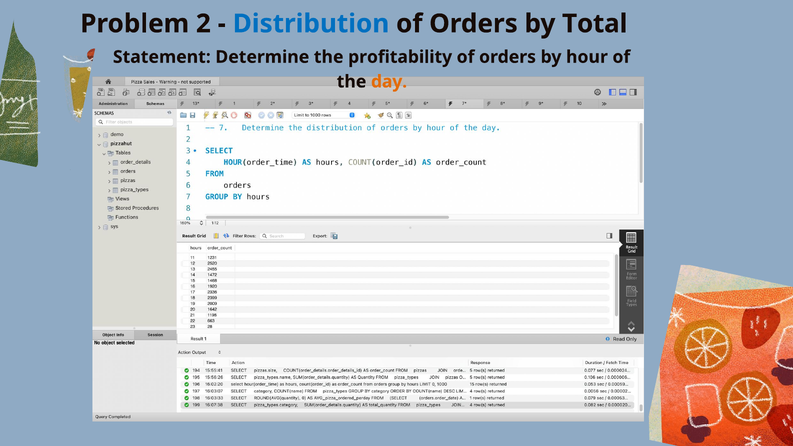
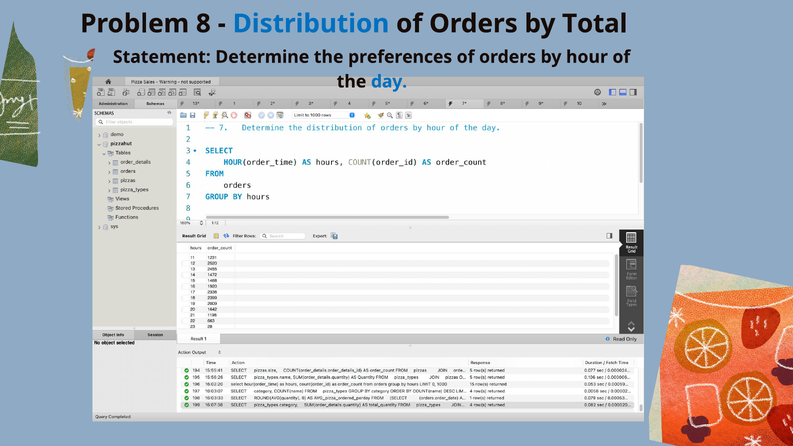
2: 2 -> 8 (203, 24)
profitability: profitability -> preferences (400, 57)
day colour: orange -> blue (389, 82)
